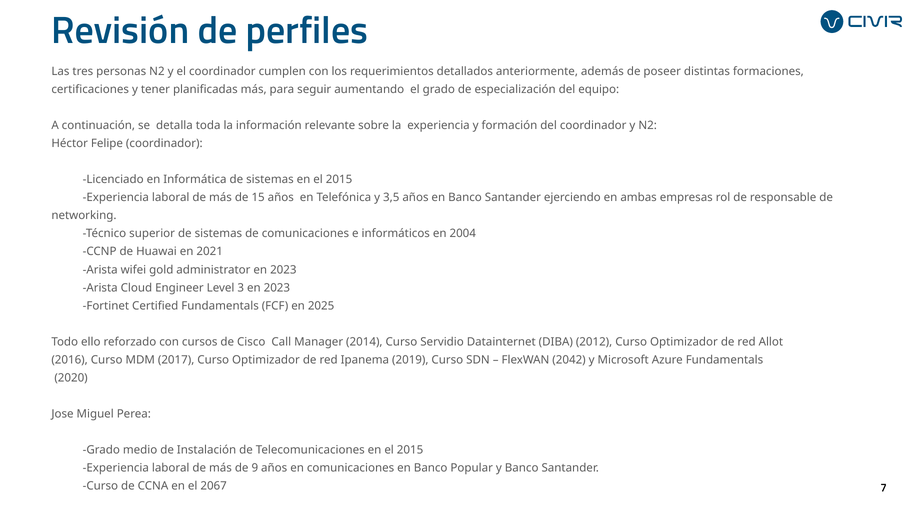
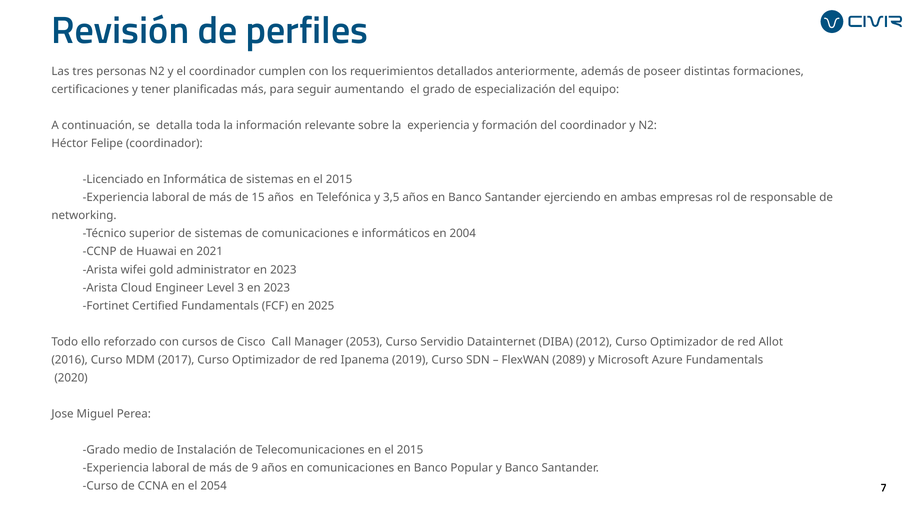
2014: 2014 -> 2053 (364, 342)
2042: 2042 -> 2089 (569, 360)
2067: 2067 -> 2054 (214, 486)
